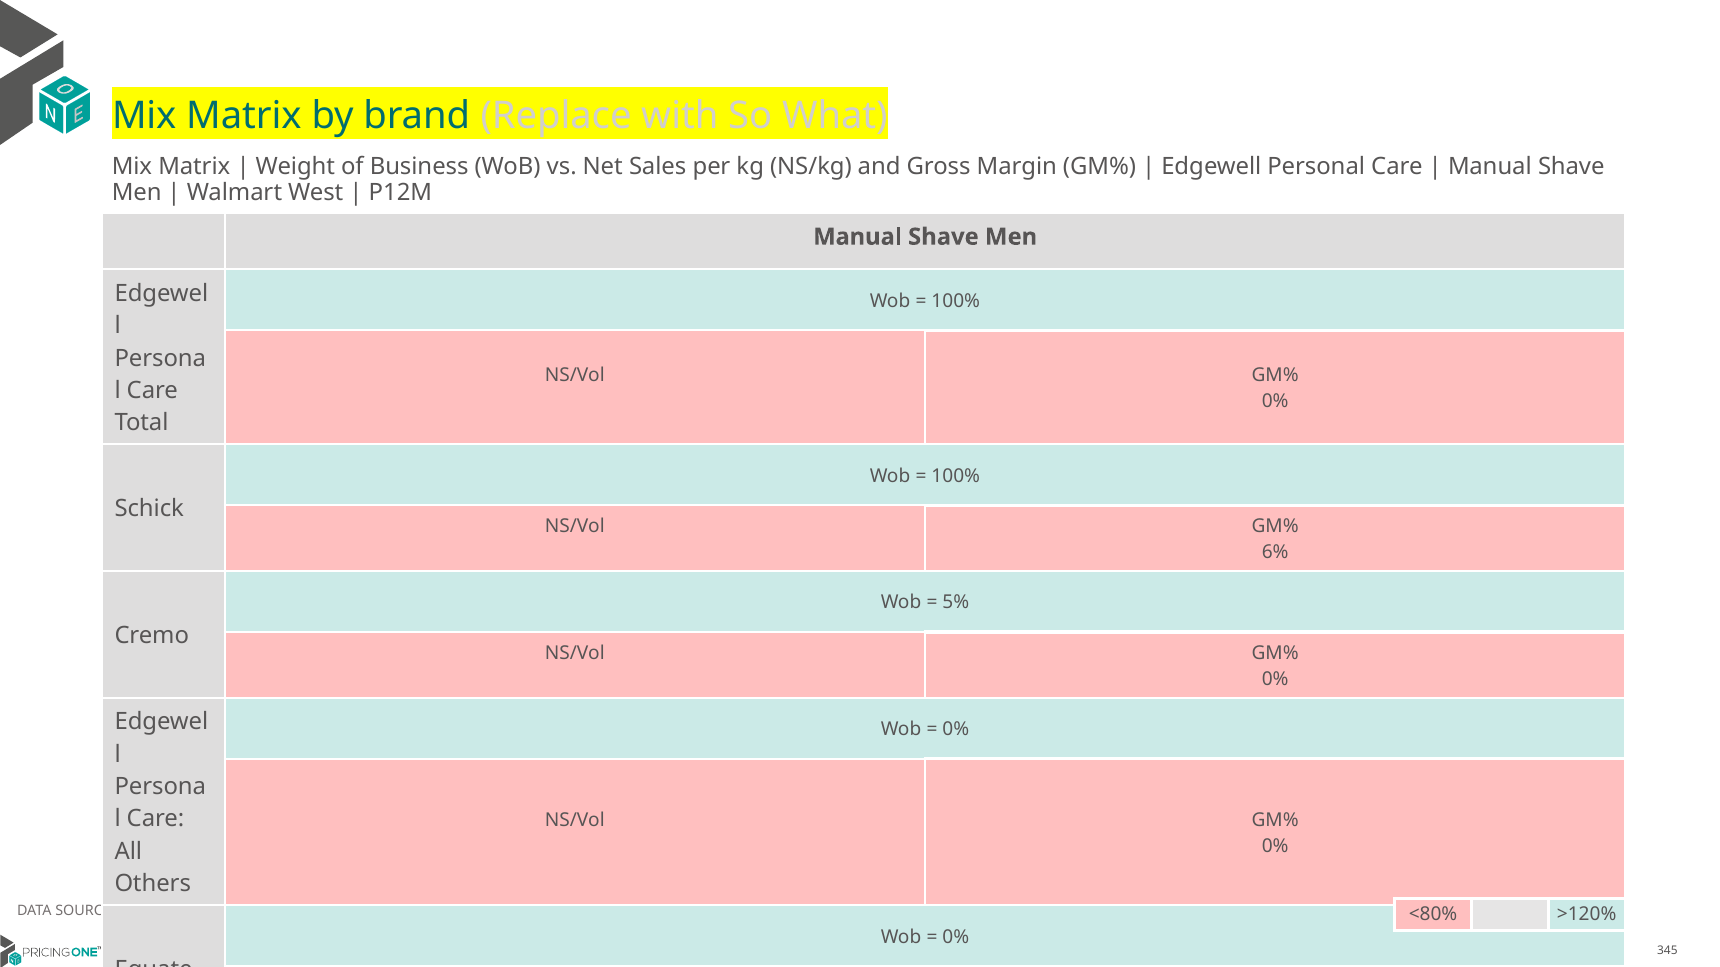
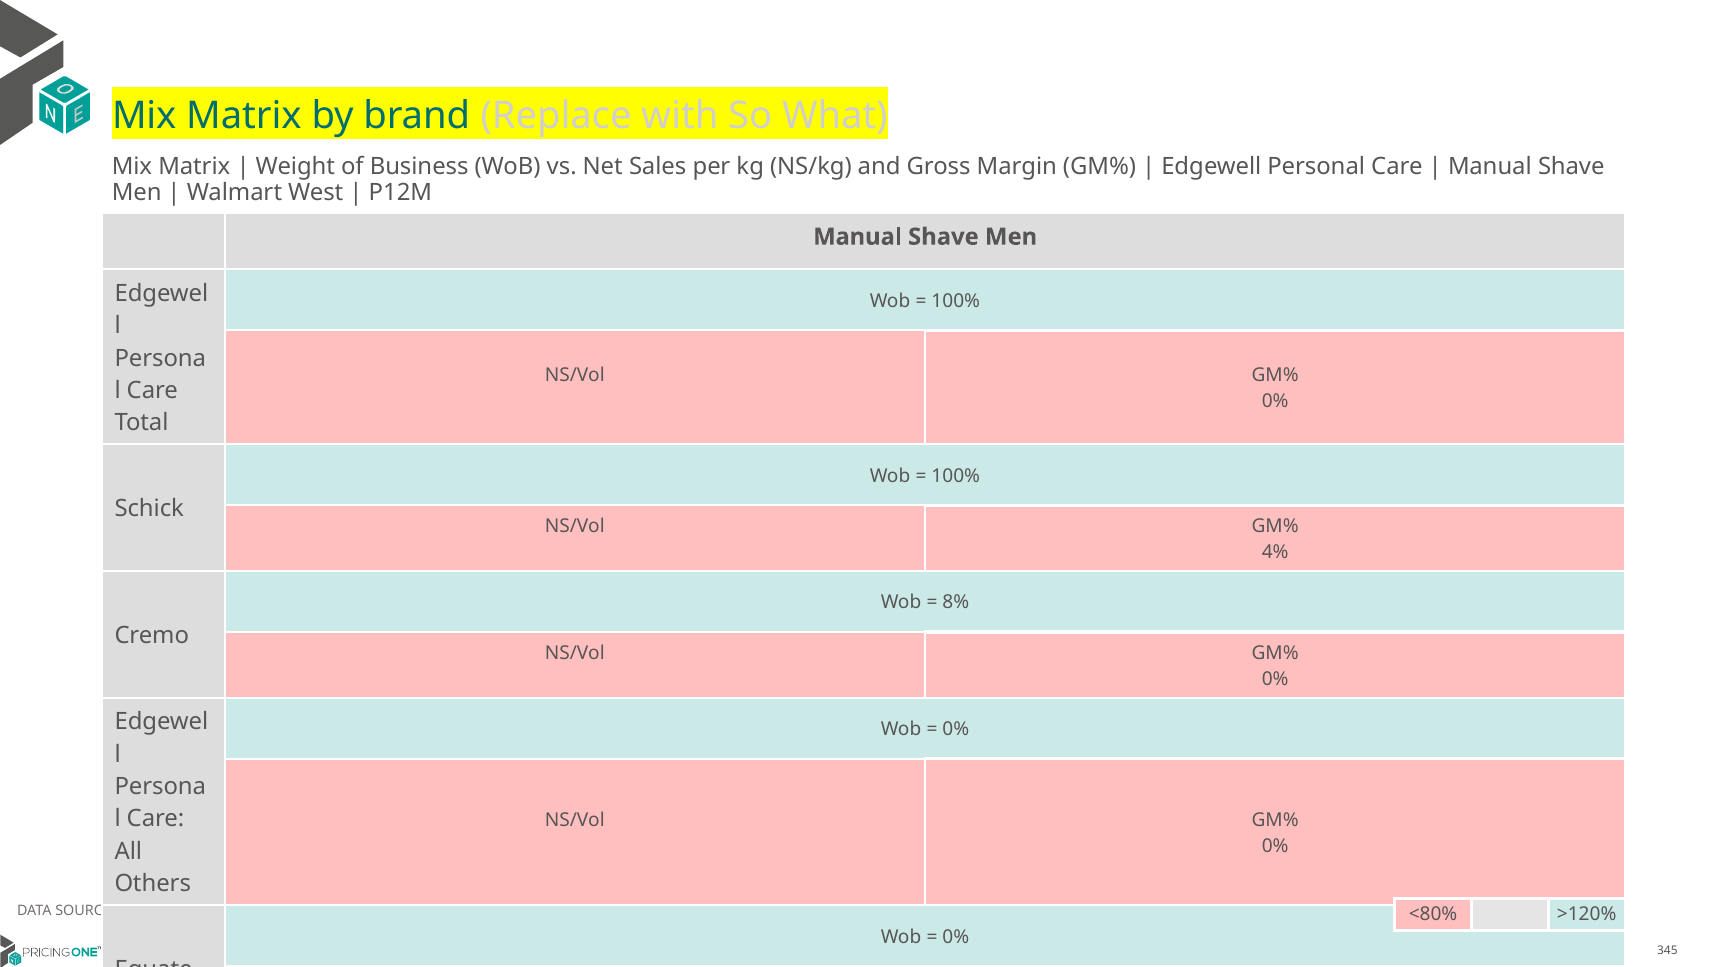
6%: 6% -> 4% (1275, 553)
5%: 5% -> 8% (956, 603)
